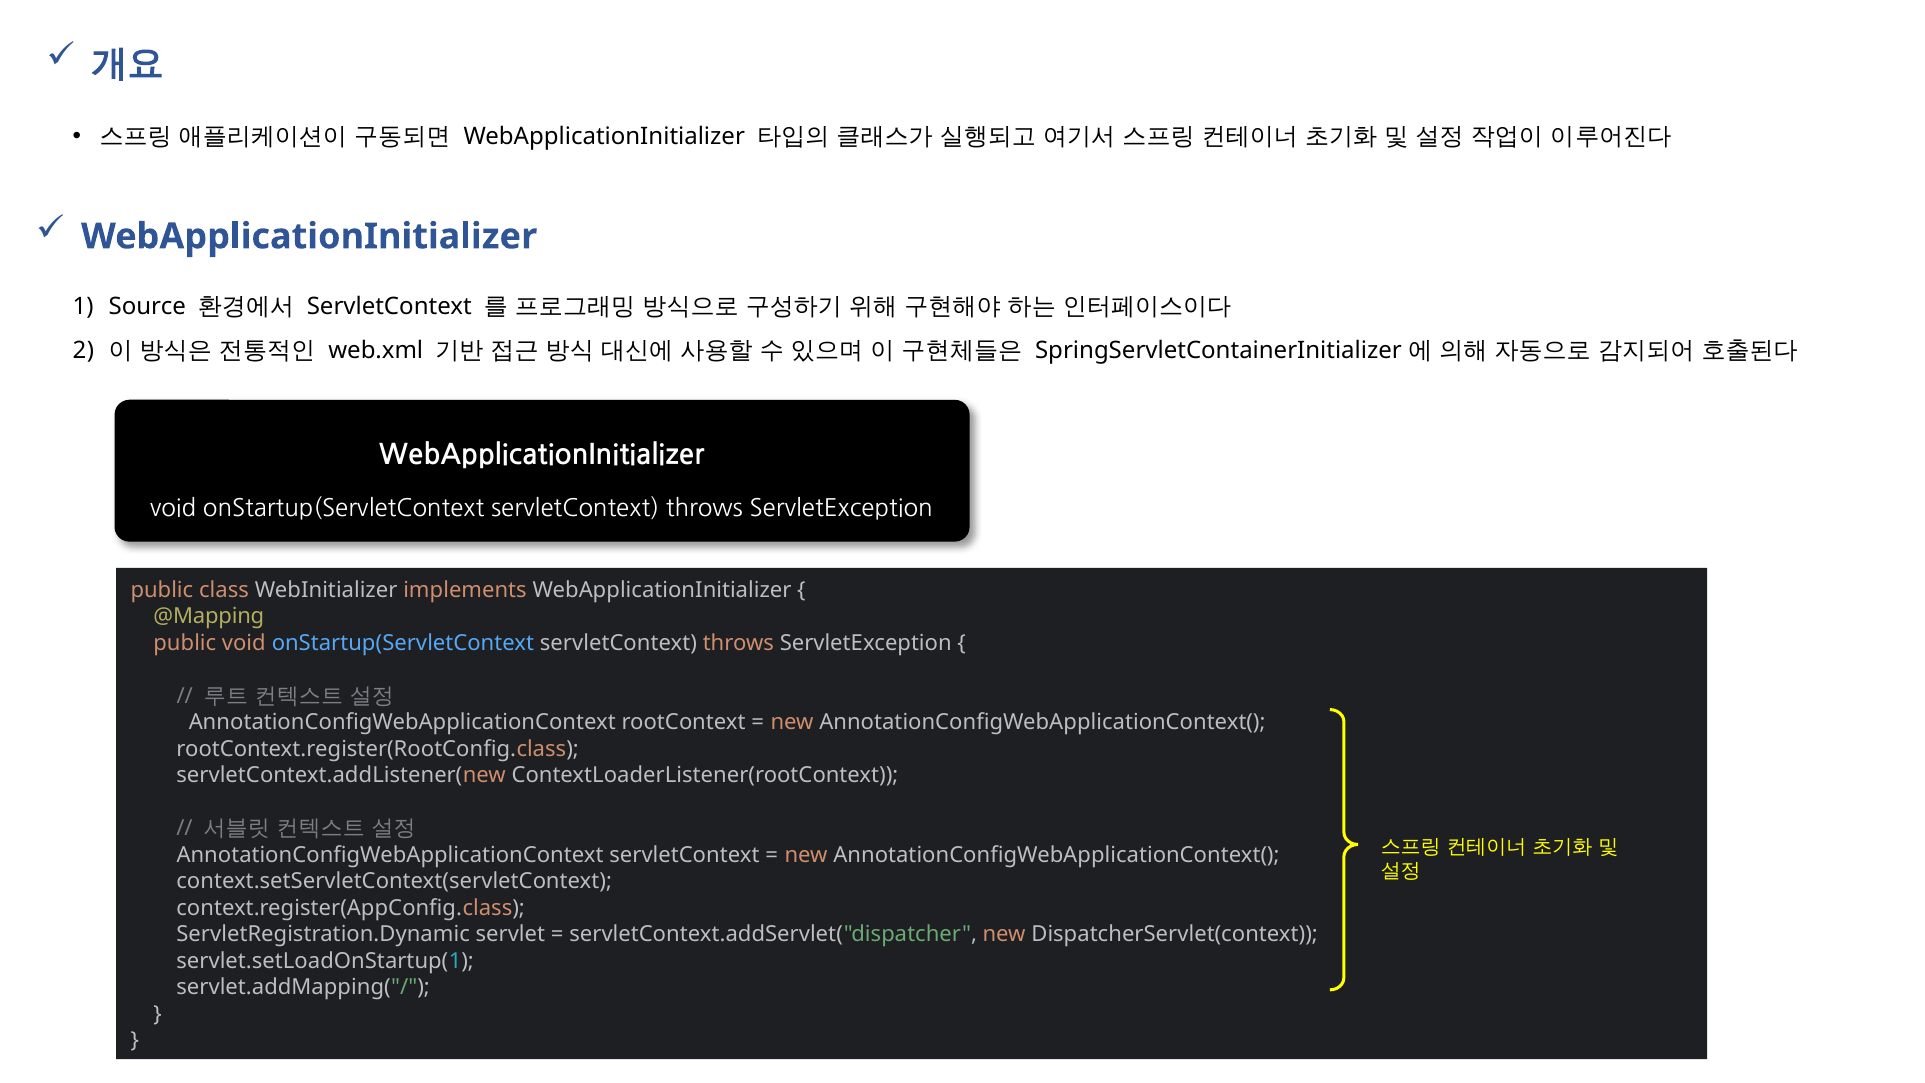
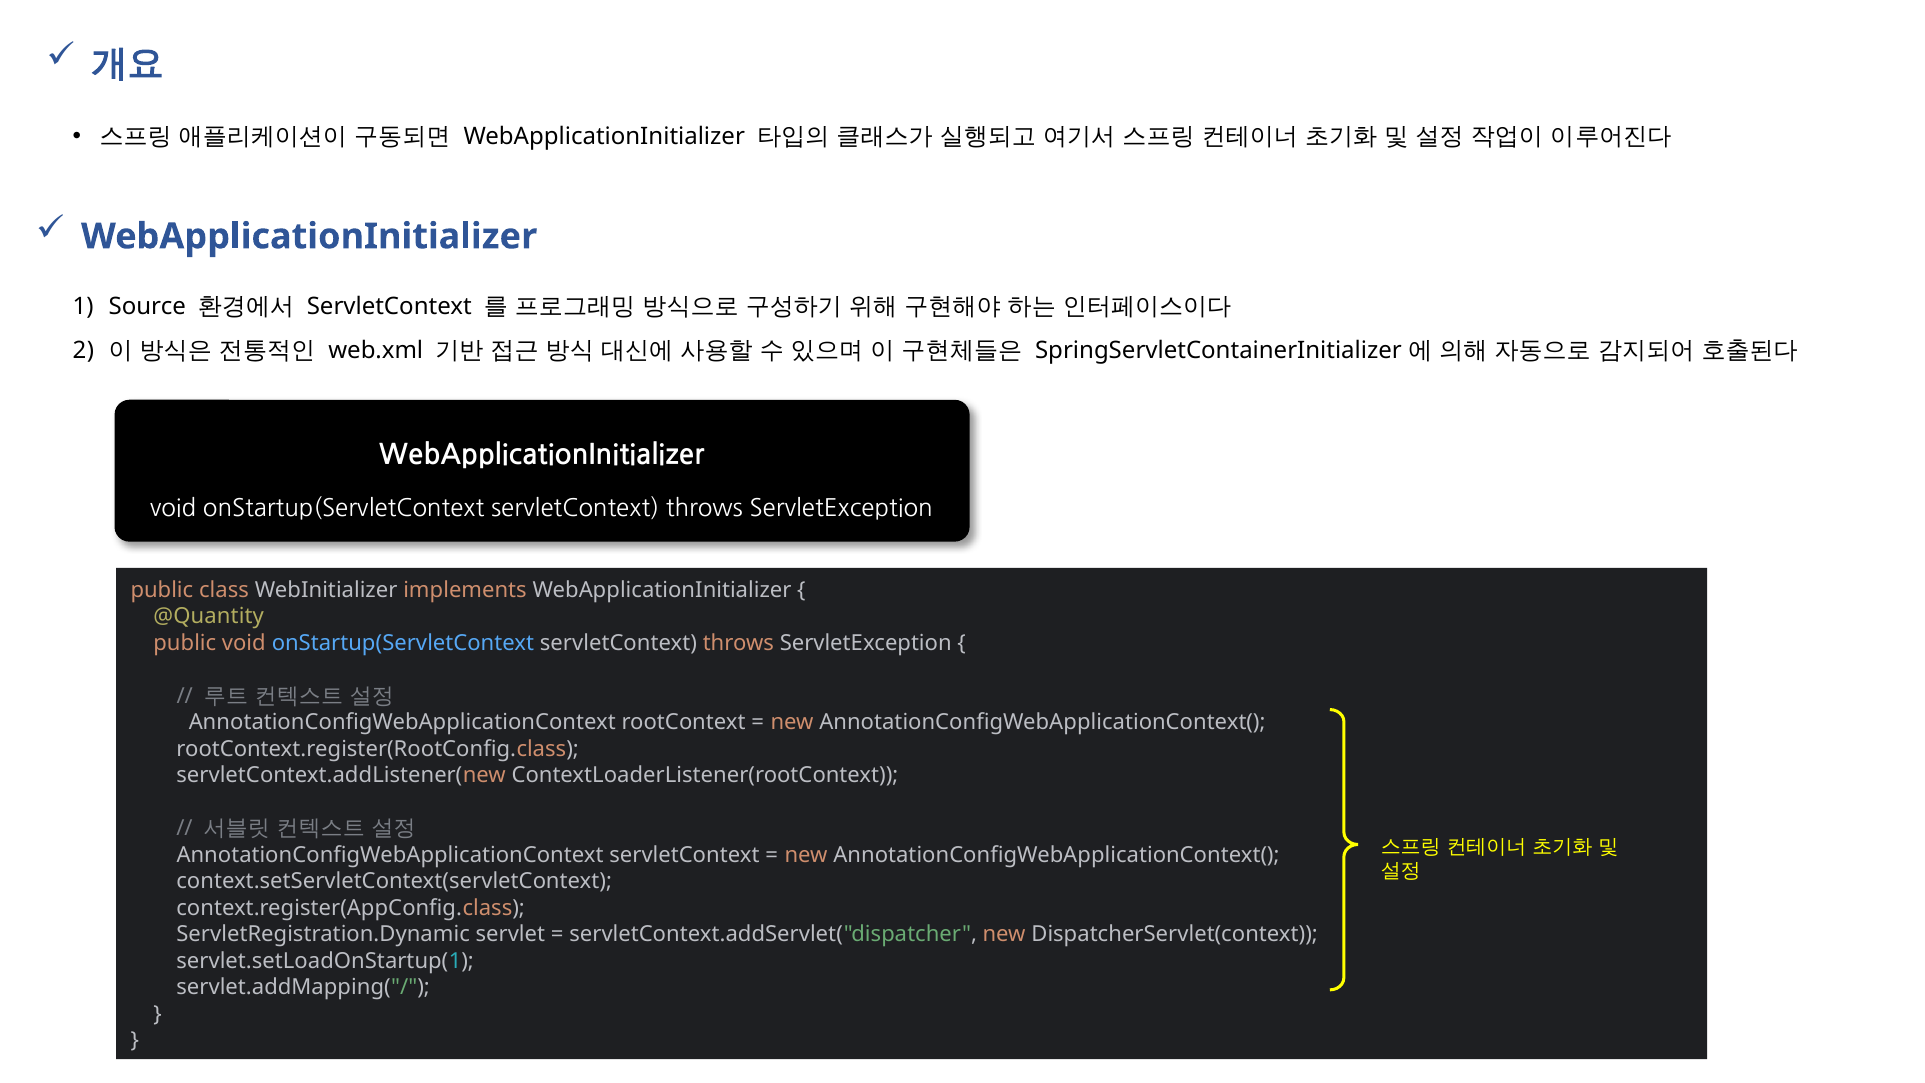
@Mapping: @Mapping -> @Quantity (209, 616)
